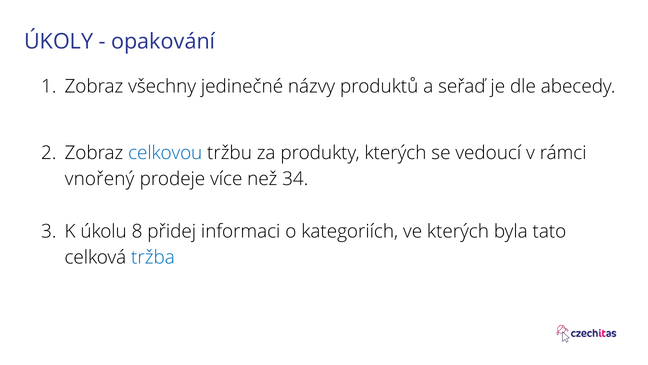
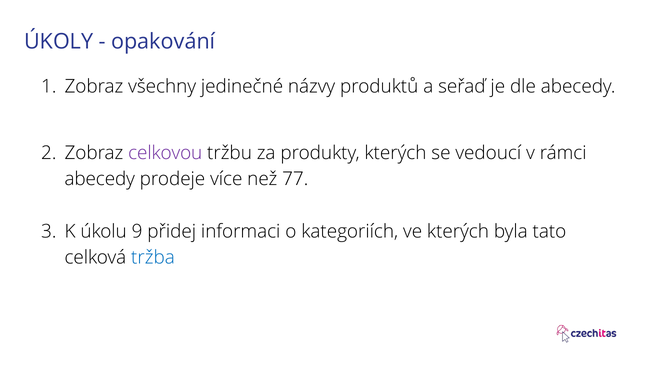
celkovou colour: blue -> purple (165, 153)
vnořený: vnořený -> abecedy (100, 179)
34: 34 -> 77 (295, 179)
8: 8 -> 9 (137, 231)
